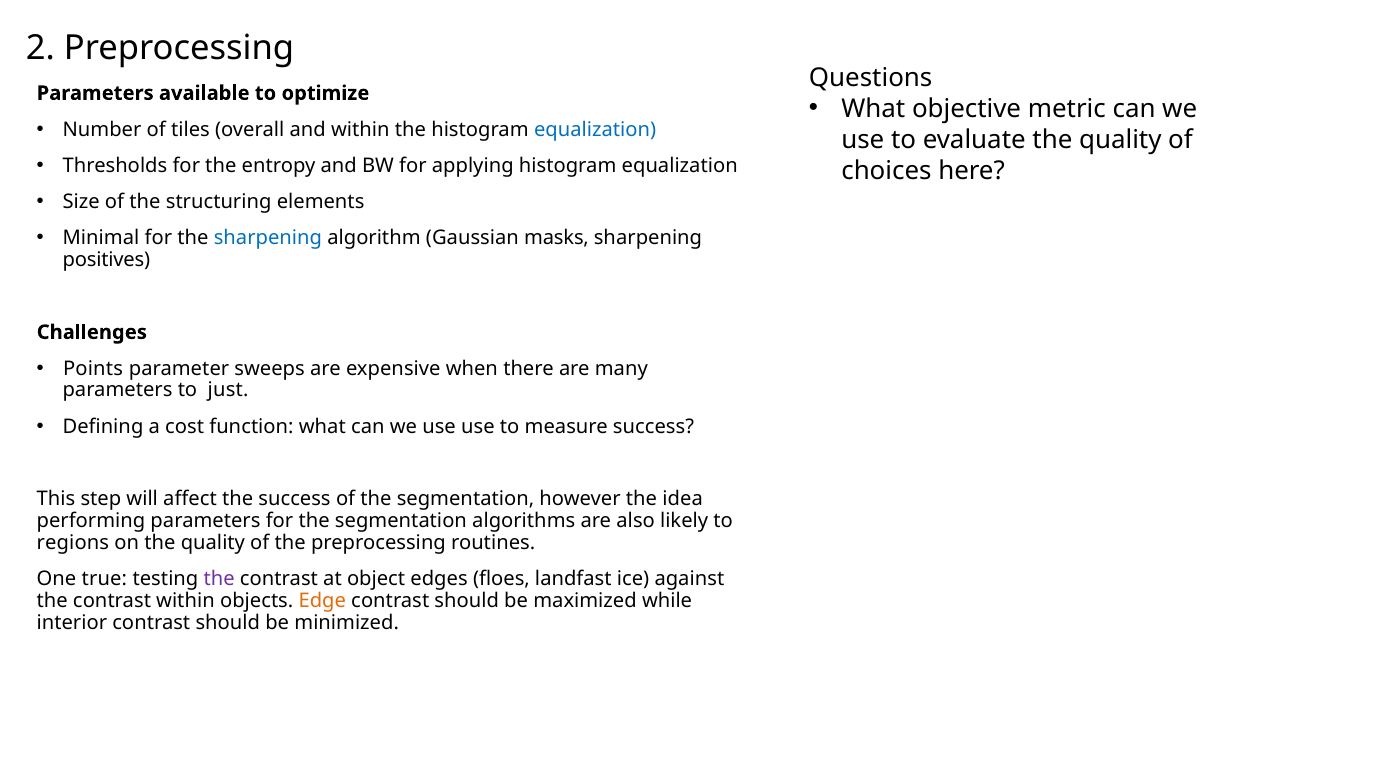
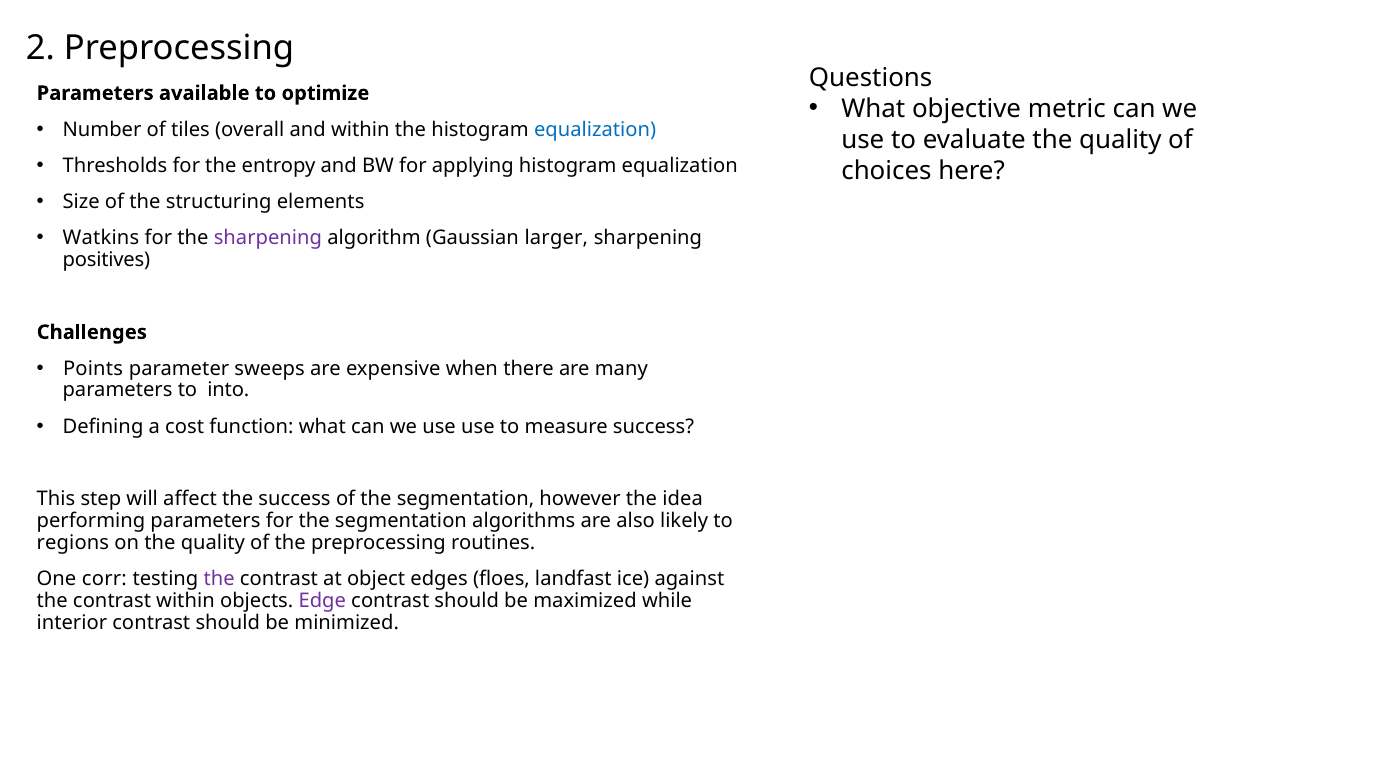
Minimal: Minimal -> Watkins (101, 238)
sharpening colour: blue -> purple (268, 238)
masks: masks -> larger (556, 238)
just: just -> into (228, 390)
true: true -> corr (104, 579)
Edge colour: orange -> purple (322, 601)
